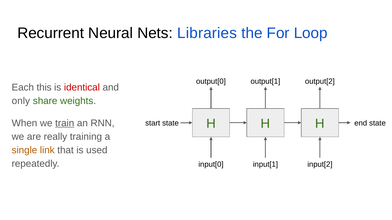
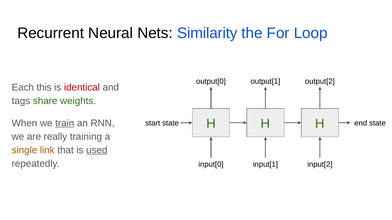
Libraries: Libraries -> Similarity (207, 33)
only: only -> tags (21, 101)
used underline: none -> present (97, 150)
